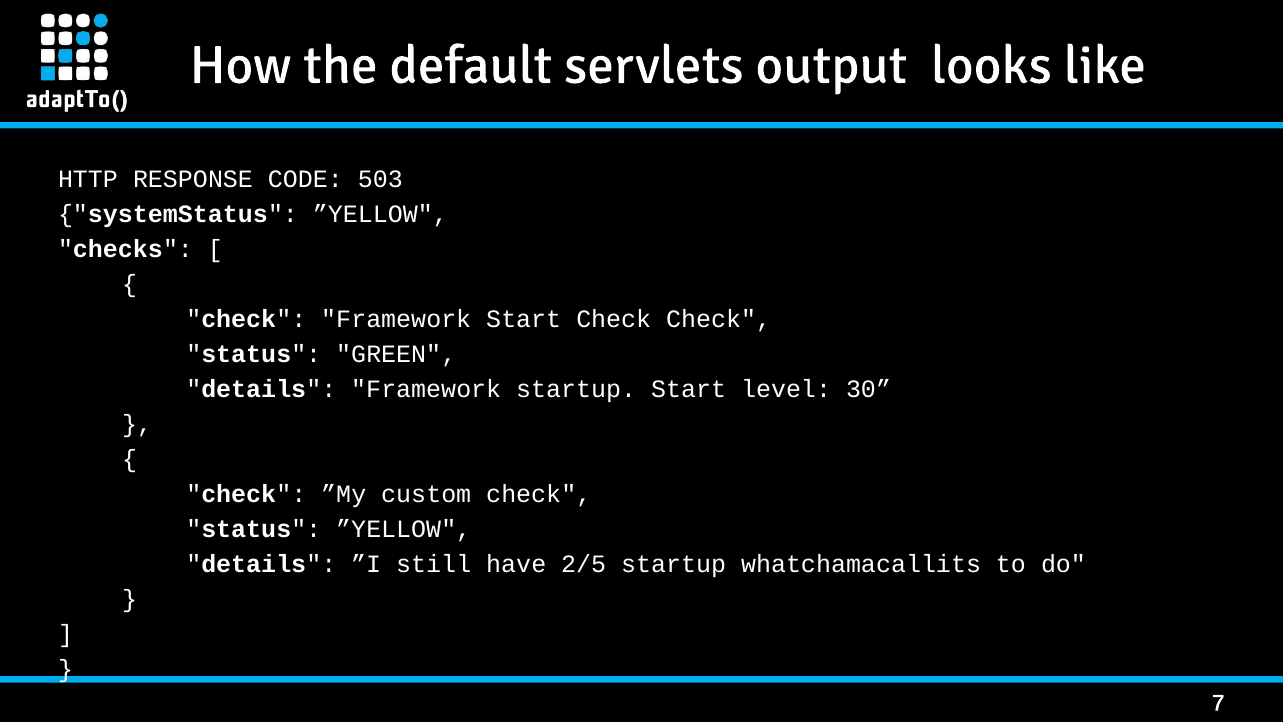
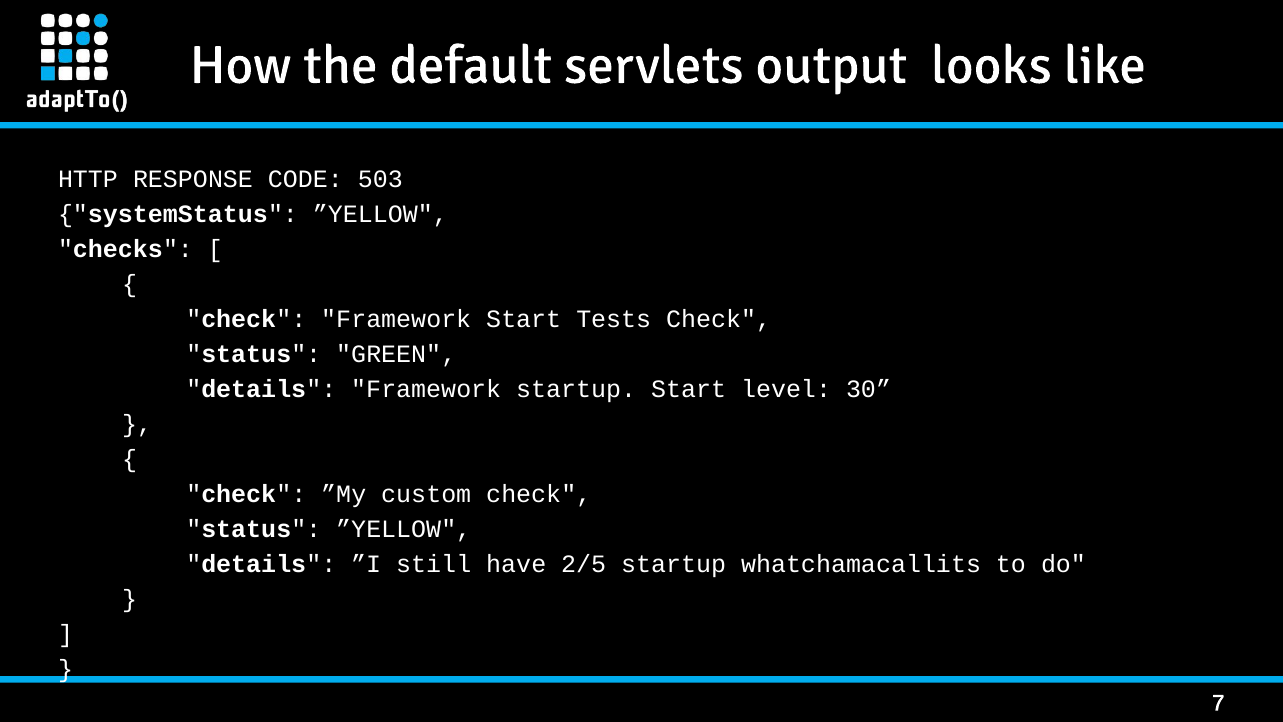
Start Check: Check -> Tests (614, 319)
